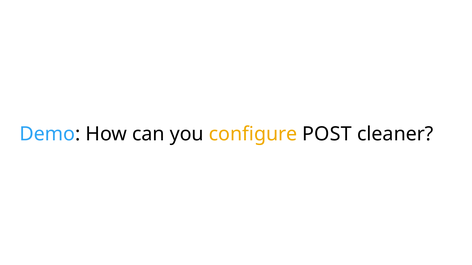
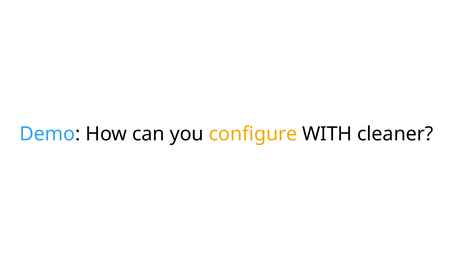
POST: POST -> WITH (327, 134)
